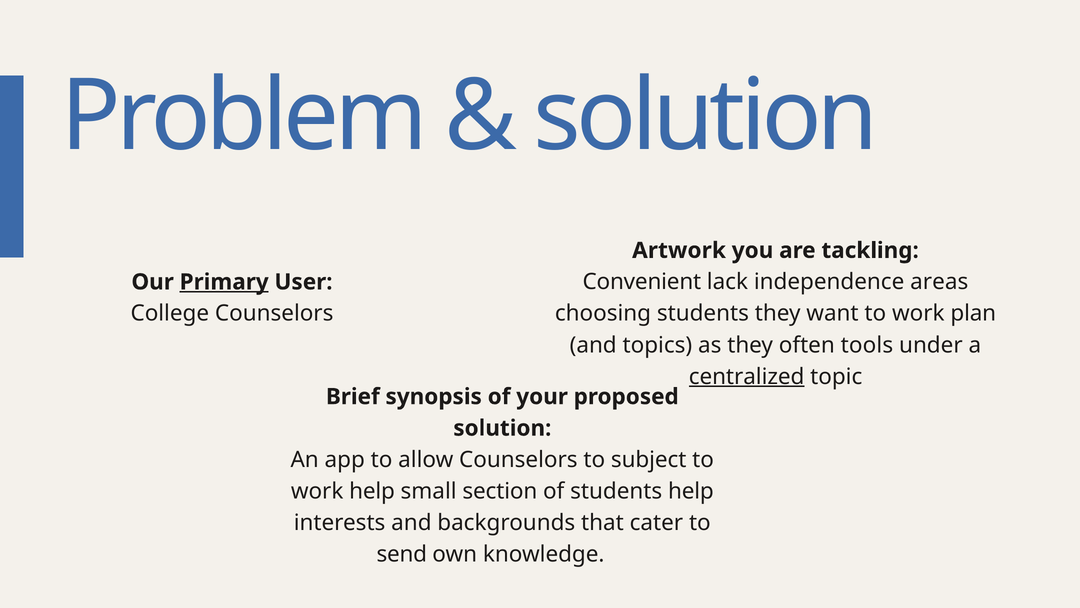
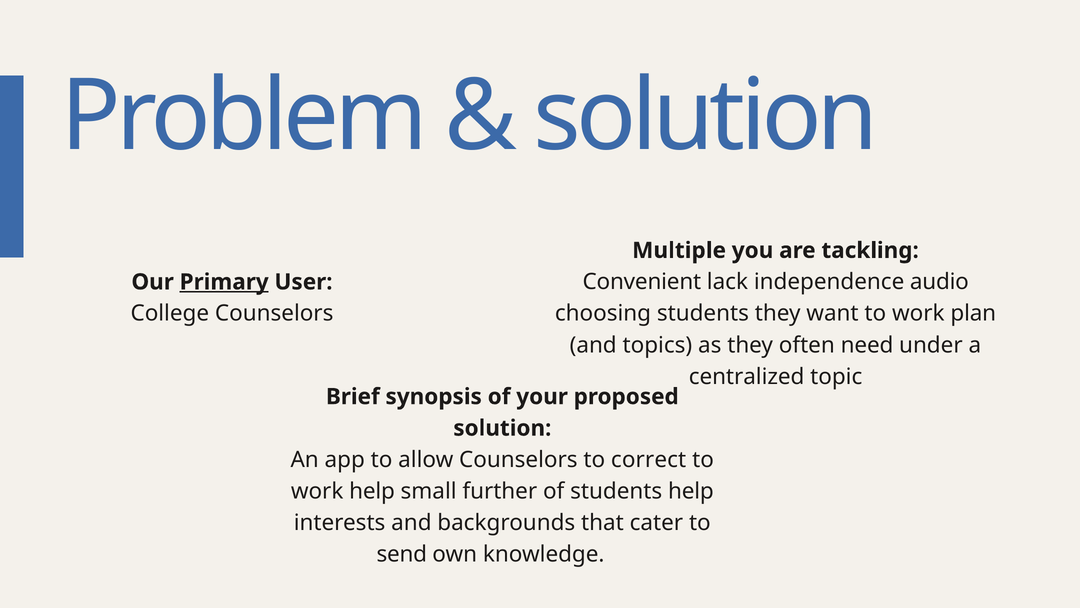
Artwork: Artwork -> Multiple (679, 250)
areas: areas -> audio (939, 282)
tools: tools -> need (867, 345)
centralized underline: present -> none (747, 376)
subject: subject -> correct (649, 459)
section: section -> further (500, 491)
